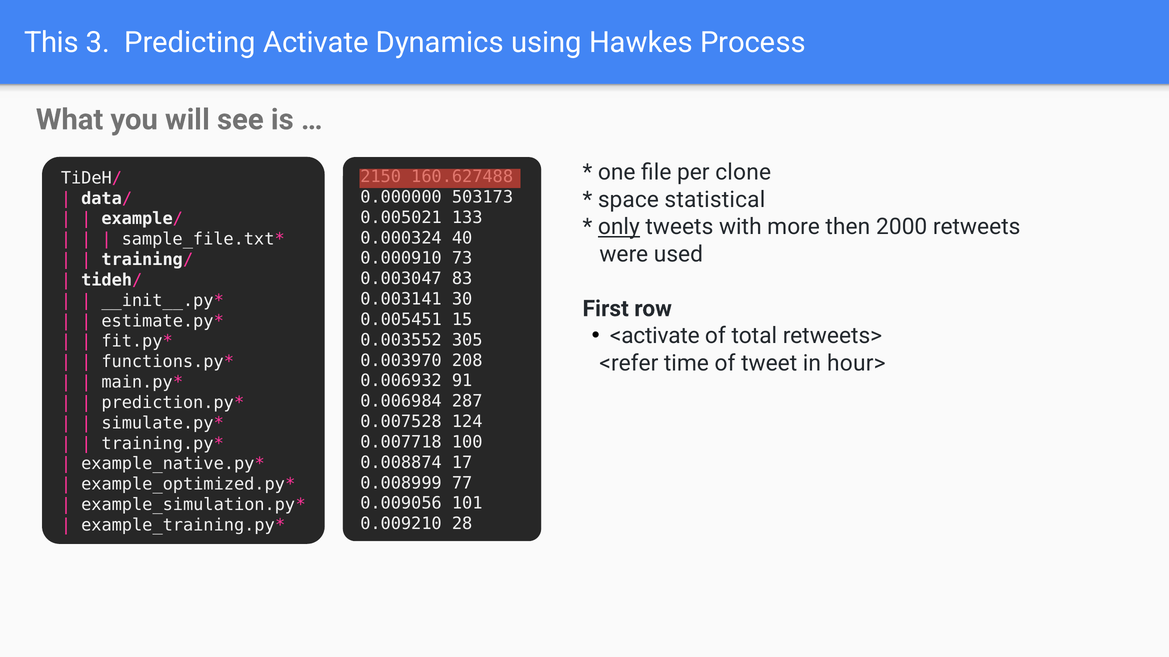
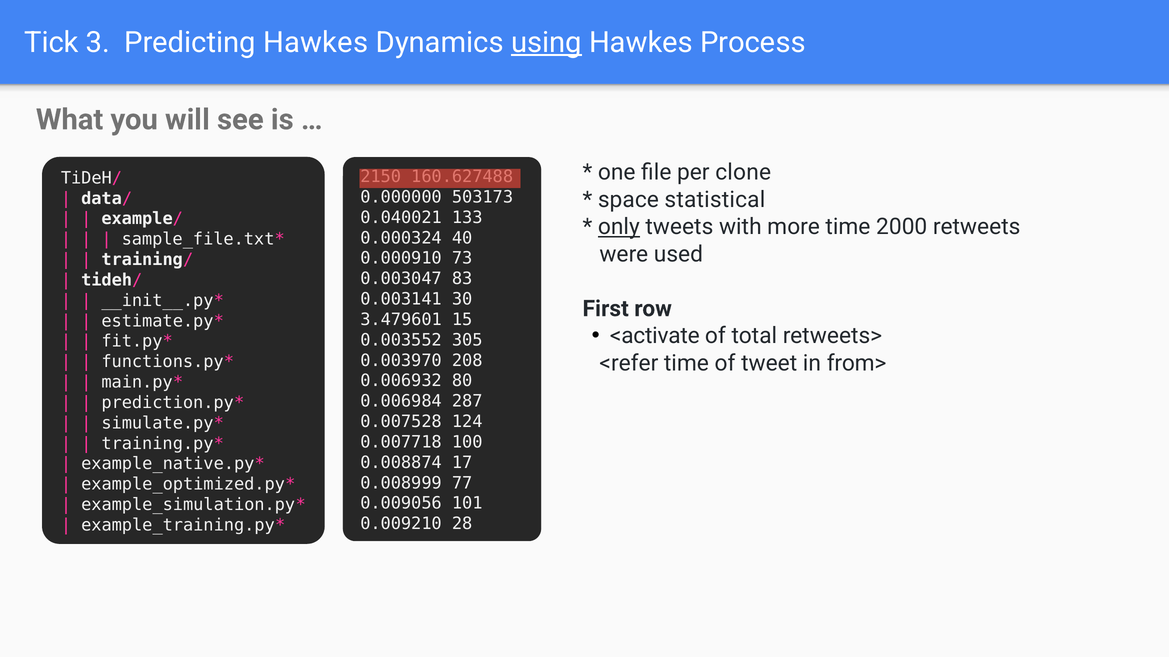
This: This -> Tick (51, 43)
Predicting Activate: Activate -> Hawkes (316, 43)
using underline: none -> present (546, 43)
0.005021: 0.005021 -> 0.040021 (401, 218)
more then: then -> time (848, 227)
0.005451: 0.005451 -> 3.479601 (401, 320)
hour>: hour> -> from> (857, 363)
91: 91 -> 80 (462, 381)
